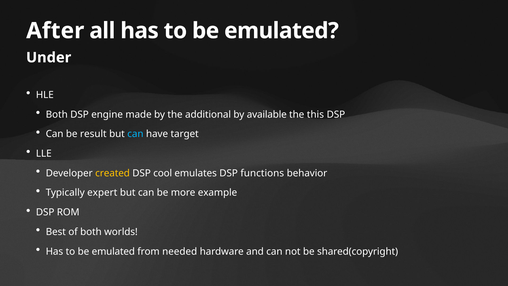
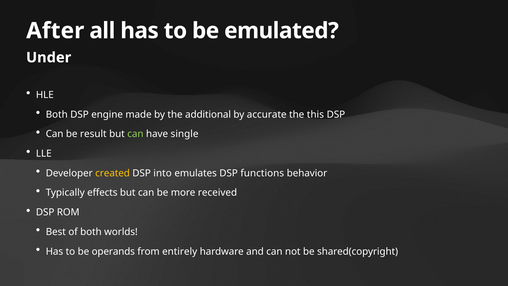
available: available -> accurate (267, 114)
can colour: light blue -> light green (135, 134)
target: target -> single (185, 134)
cool: cool -> into (163, 173)
expert: expert -> effects (102, 193)
example: example -> received (217, 193)
emulated: emulated -> operands (113, 251)
needed: needed -> entirely (180, 251)
